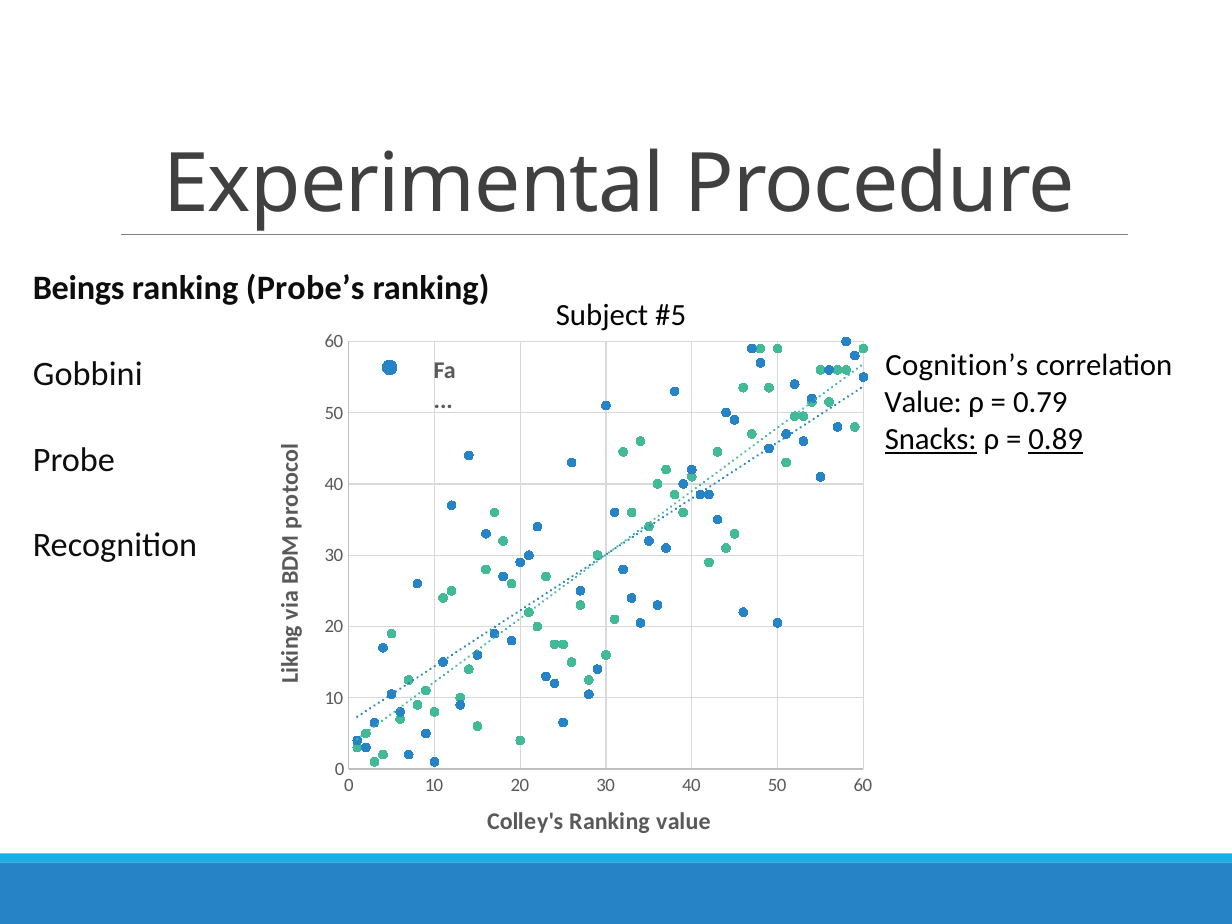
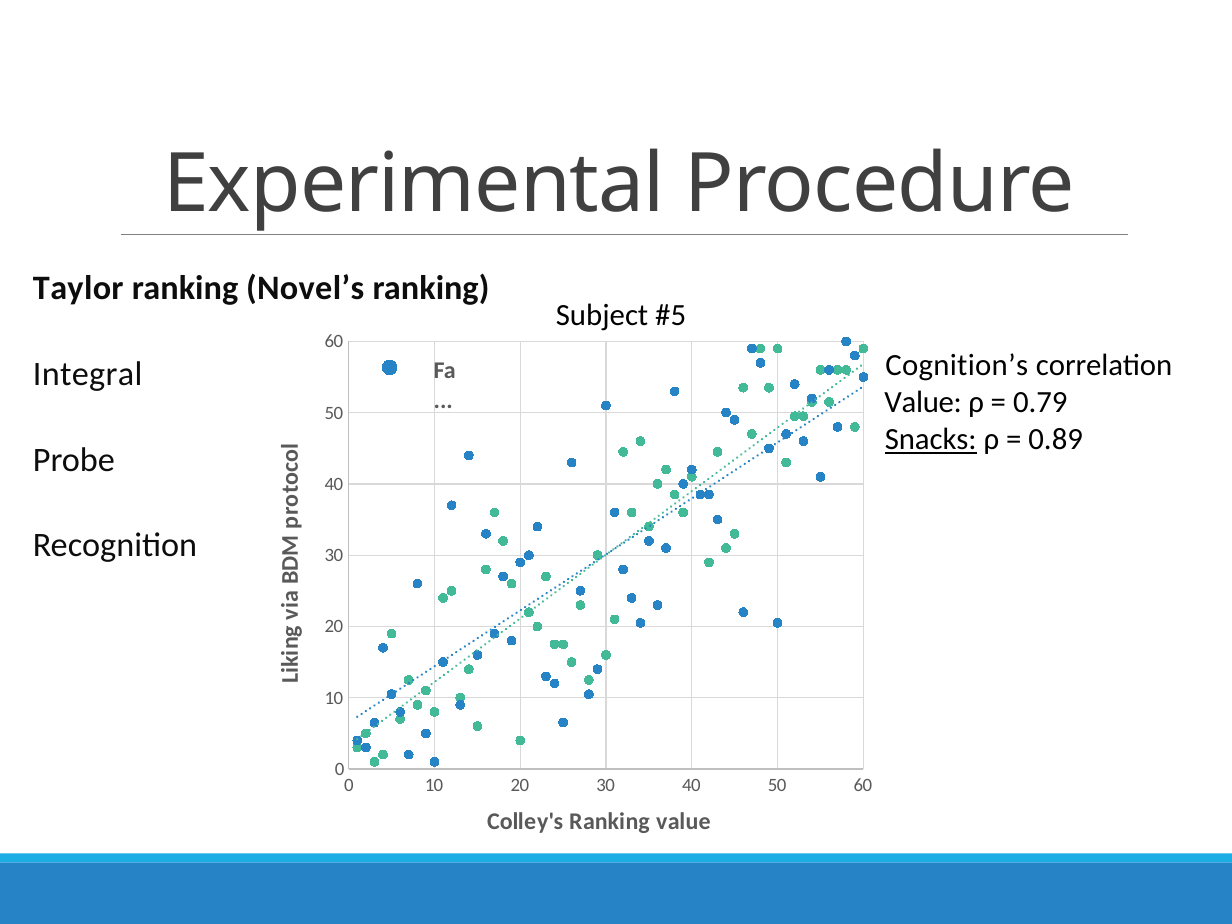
Beings: Beings -> Taylor (78, 289)
Probe’s: Probe’s -> Novel’s (305, 289)
Gobbini: Gobbini -> Integral (88, 374)
0.89 underline: present -> none (1056, 439)
